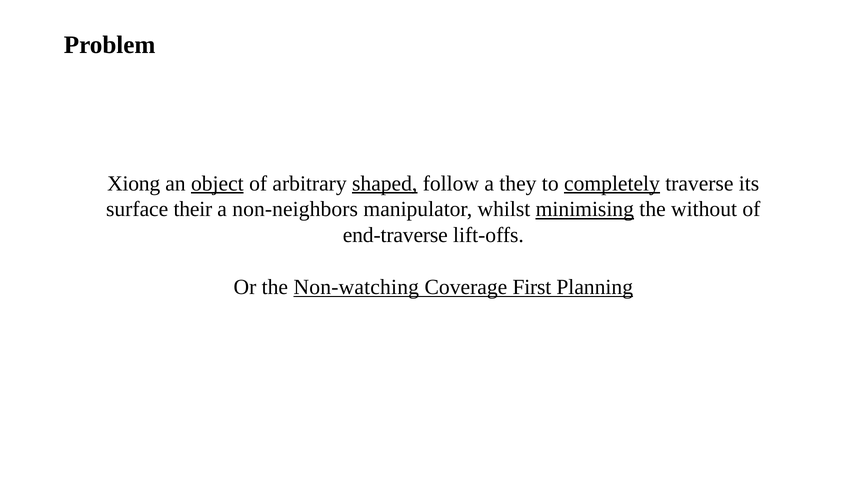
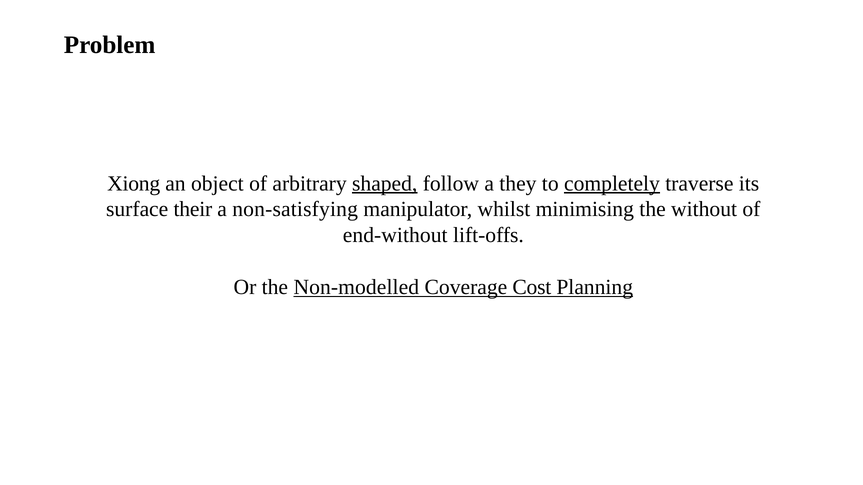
object underline: present -> none (217, 184)
non-neighbors: non-neighbors -> non-satisfying (295, 210)
minimising underline: present -> none (585, 210)
end-traverse: end-traverse -> end-without (395, 235)
Non-watching: Non-watching -> Non-modelled (356, 287)
First: First -> Cost (532, 287)
